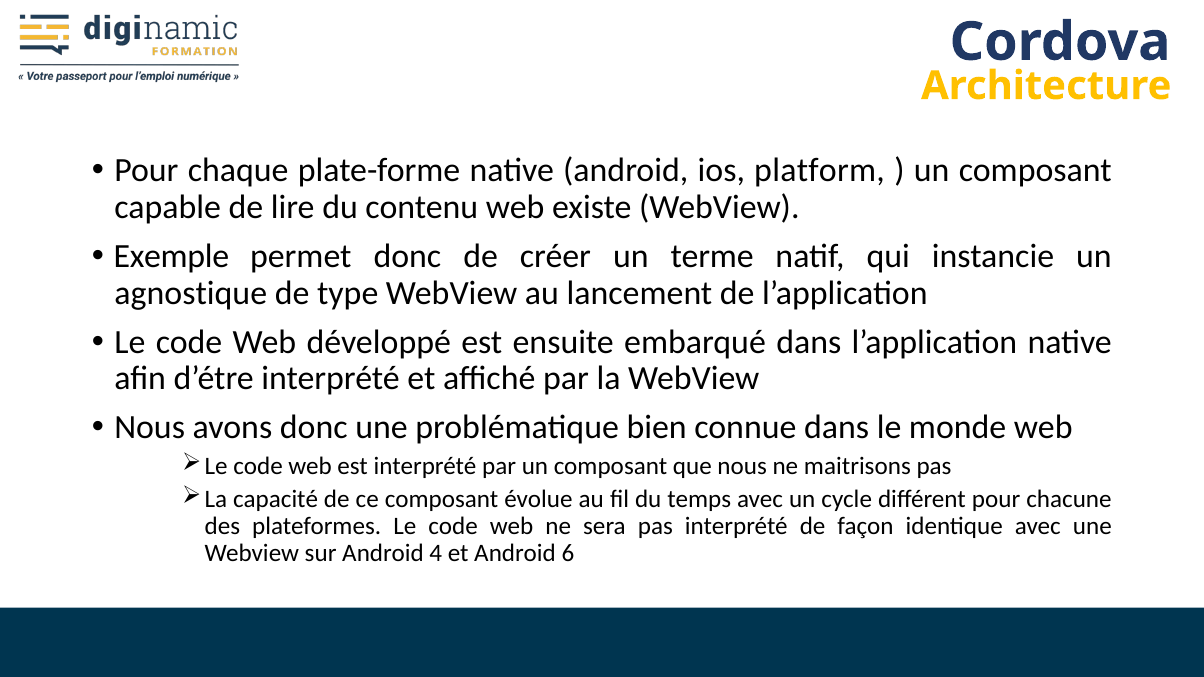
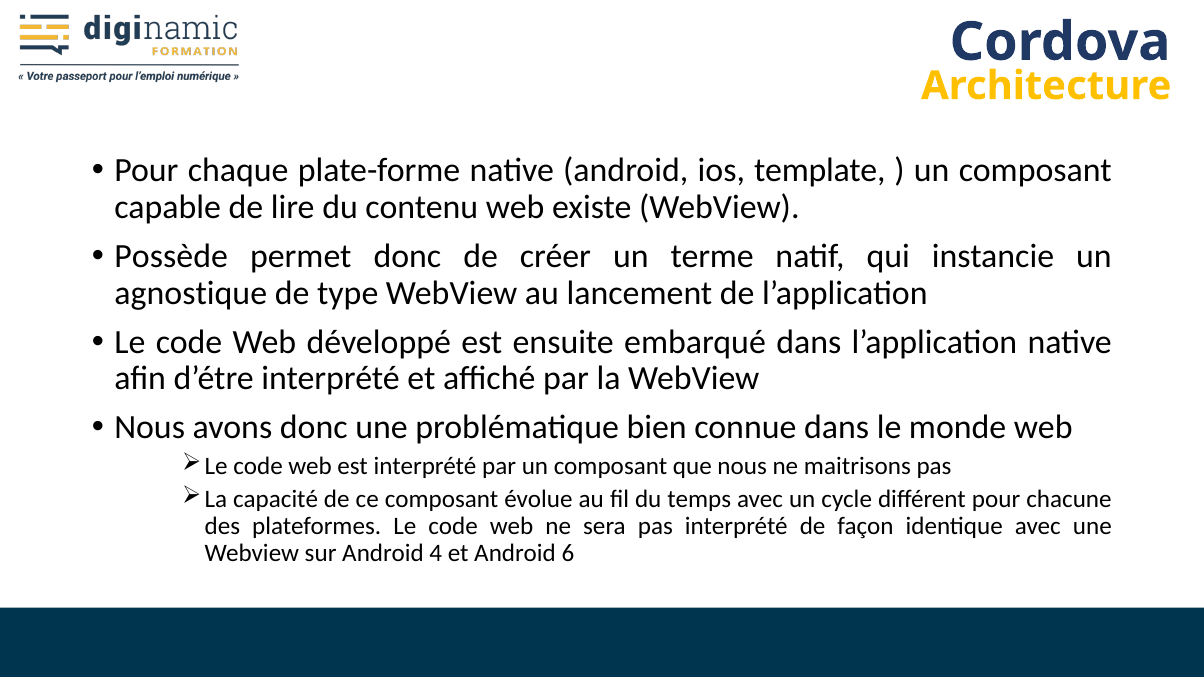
platform: platform -> template (820, 171)
Exemple: Exemple -> Possède (171, 256)
